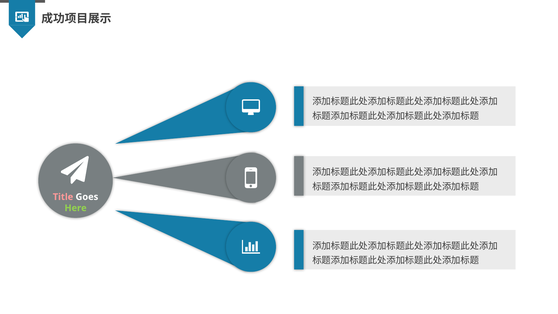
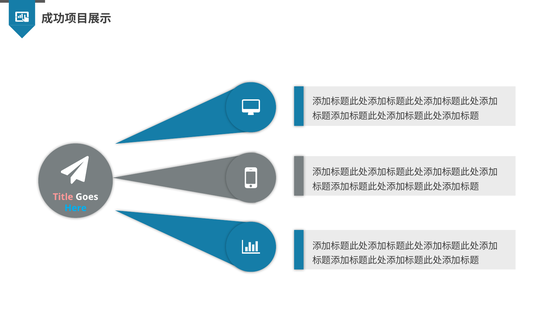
Here colour: light green -> light blue (76, 208)
